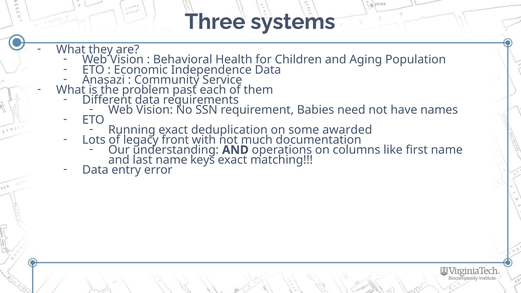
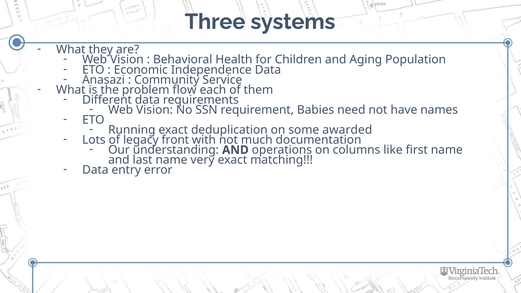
past: past -> flow (185, 90)
keys: keys -> very (203, 160)
